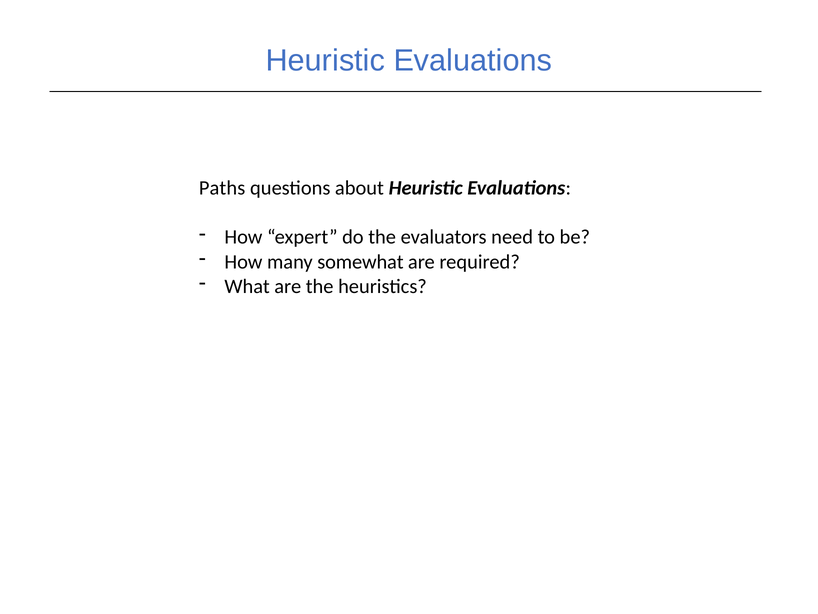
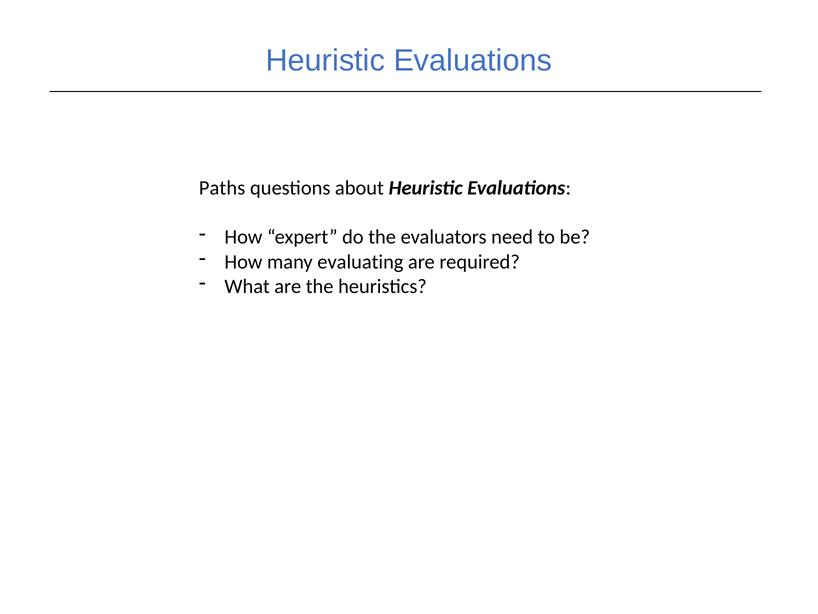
somewhat: somewhat -> evaluating (360, 262)
